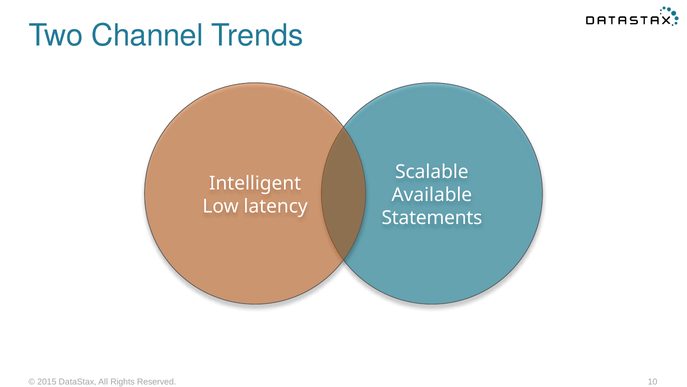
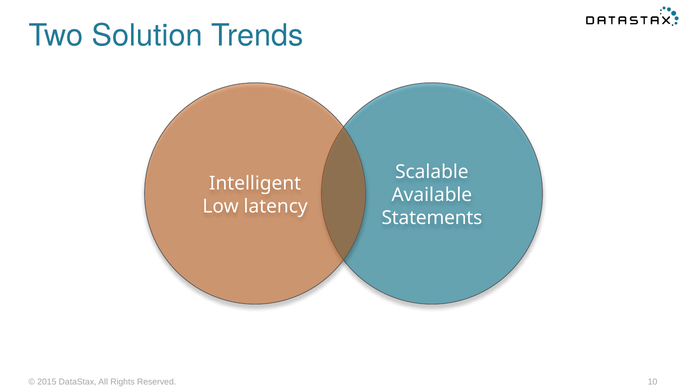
Channel: Channel -> Solution (147, 35)
